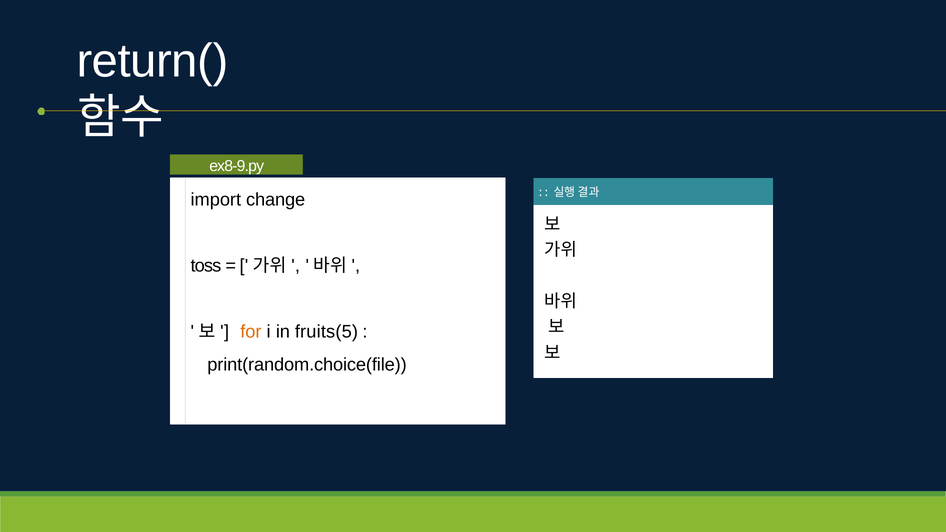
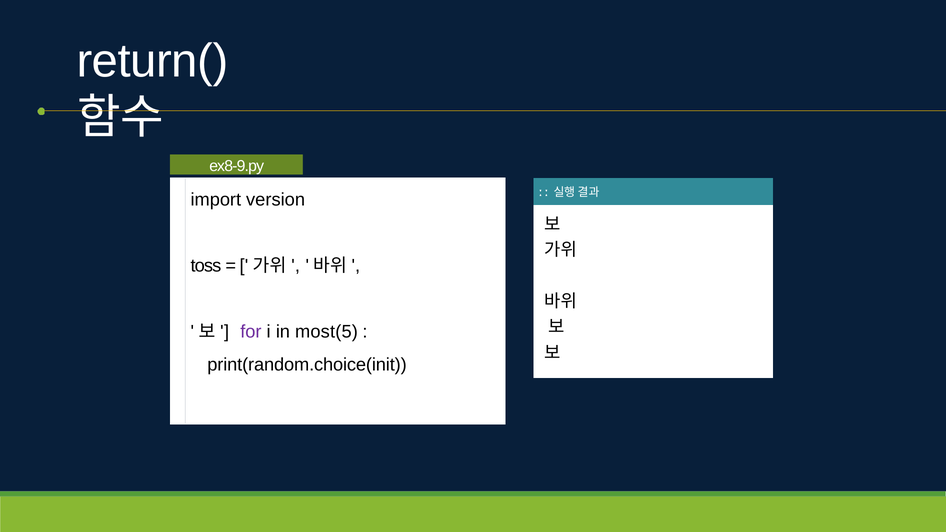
change: change -> version (276, 200)
for colour: orange -> purple (251, 332)
fruits(5: fruits(5 -> most(5 (326, 332)
print(random.choice(file: print(random.choice(file -> print(random.choice(init (307, 365)
